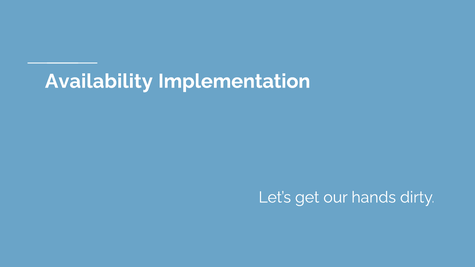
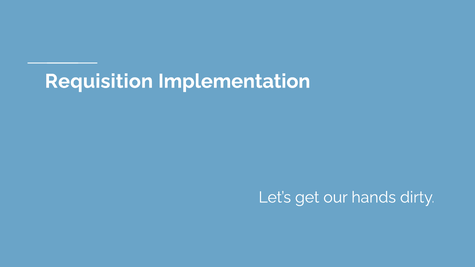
Availability: Availability -> Requisition (99, 81)
